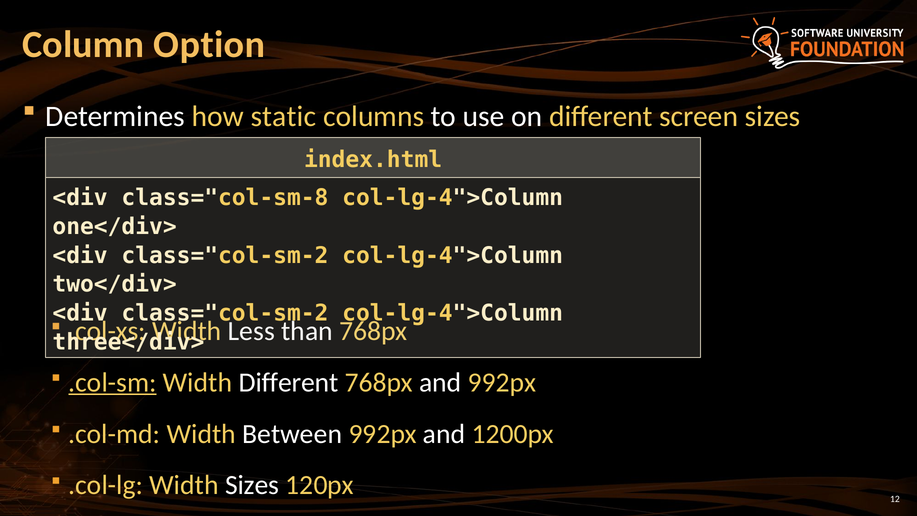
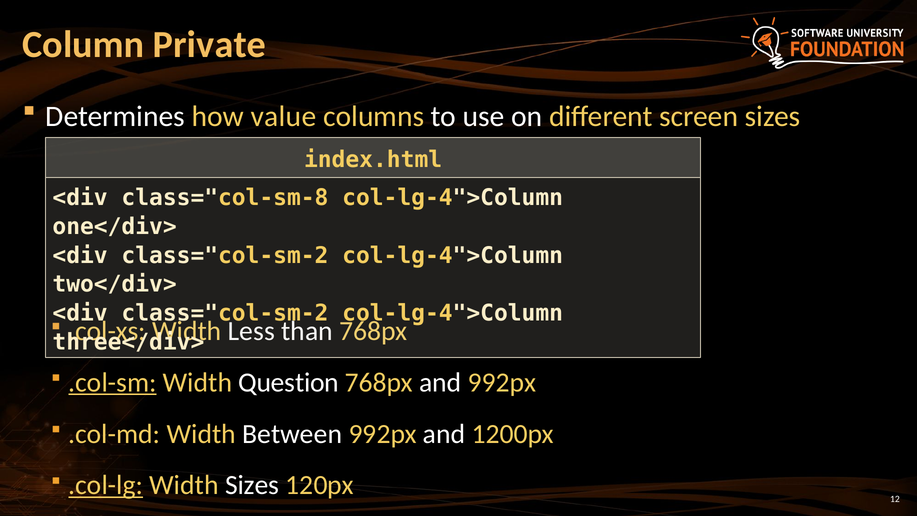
Option: Option -> Private (209, 45)
static: static -> value (283, 116)
Width Different: Different -> Question (289, 382)
.col-lg underline: none -> present (106, 485)
